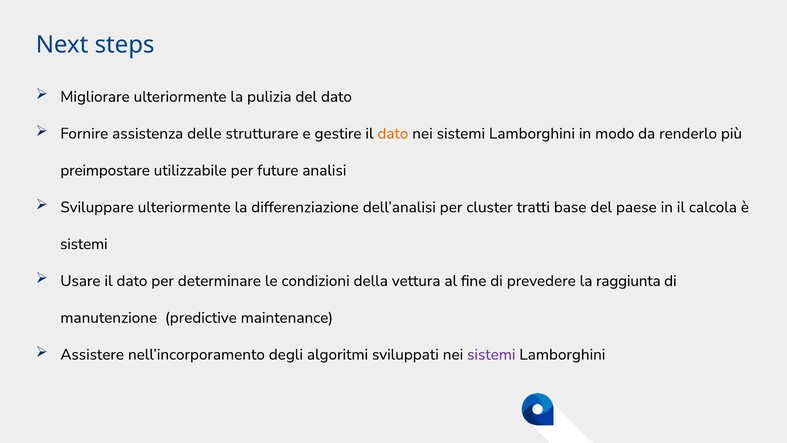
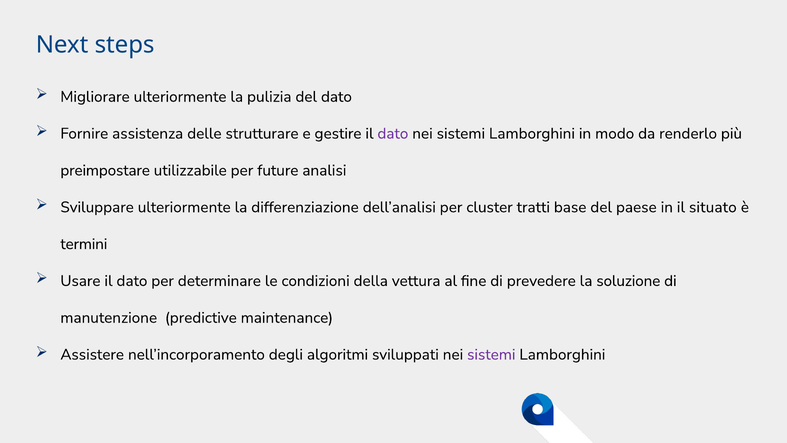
dato colour: orange -> purple (393, 133)
calcola: calcola -> situato (713, 207)
sistemi: sistemi -> termini (84, 244)
raggiunta: raggiunta -> soluzione (628, 281)
